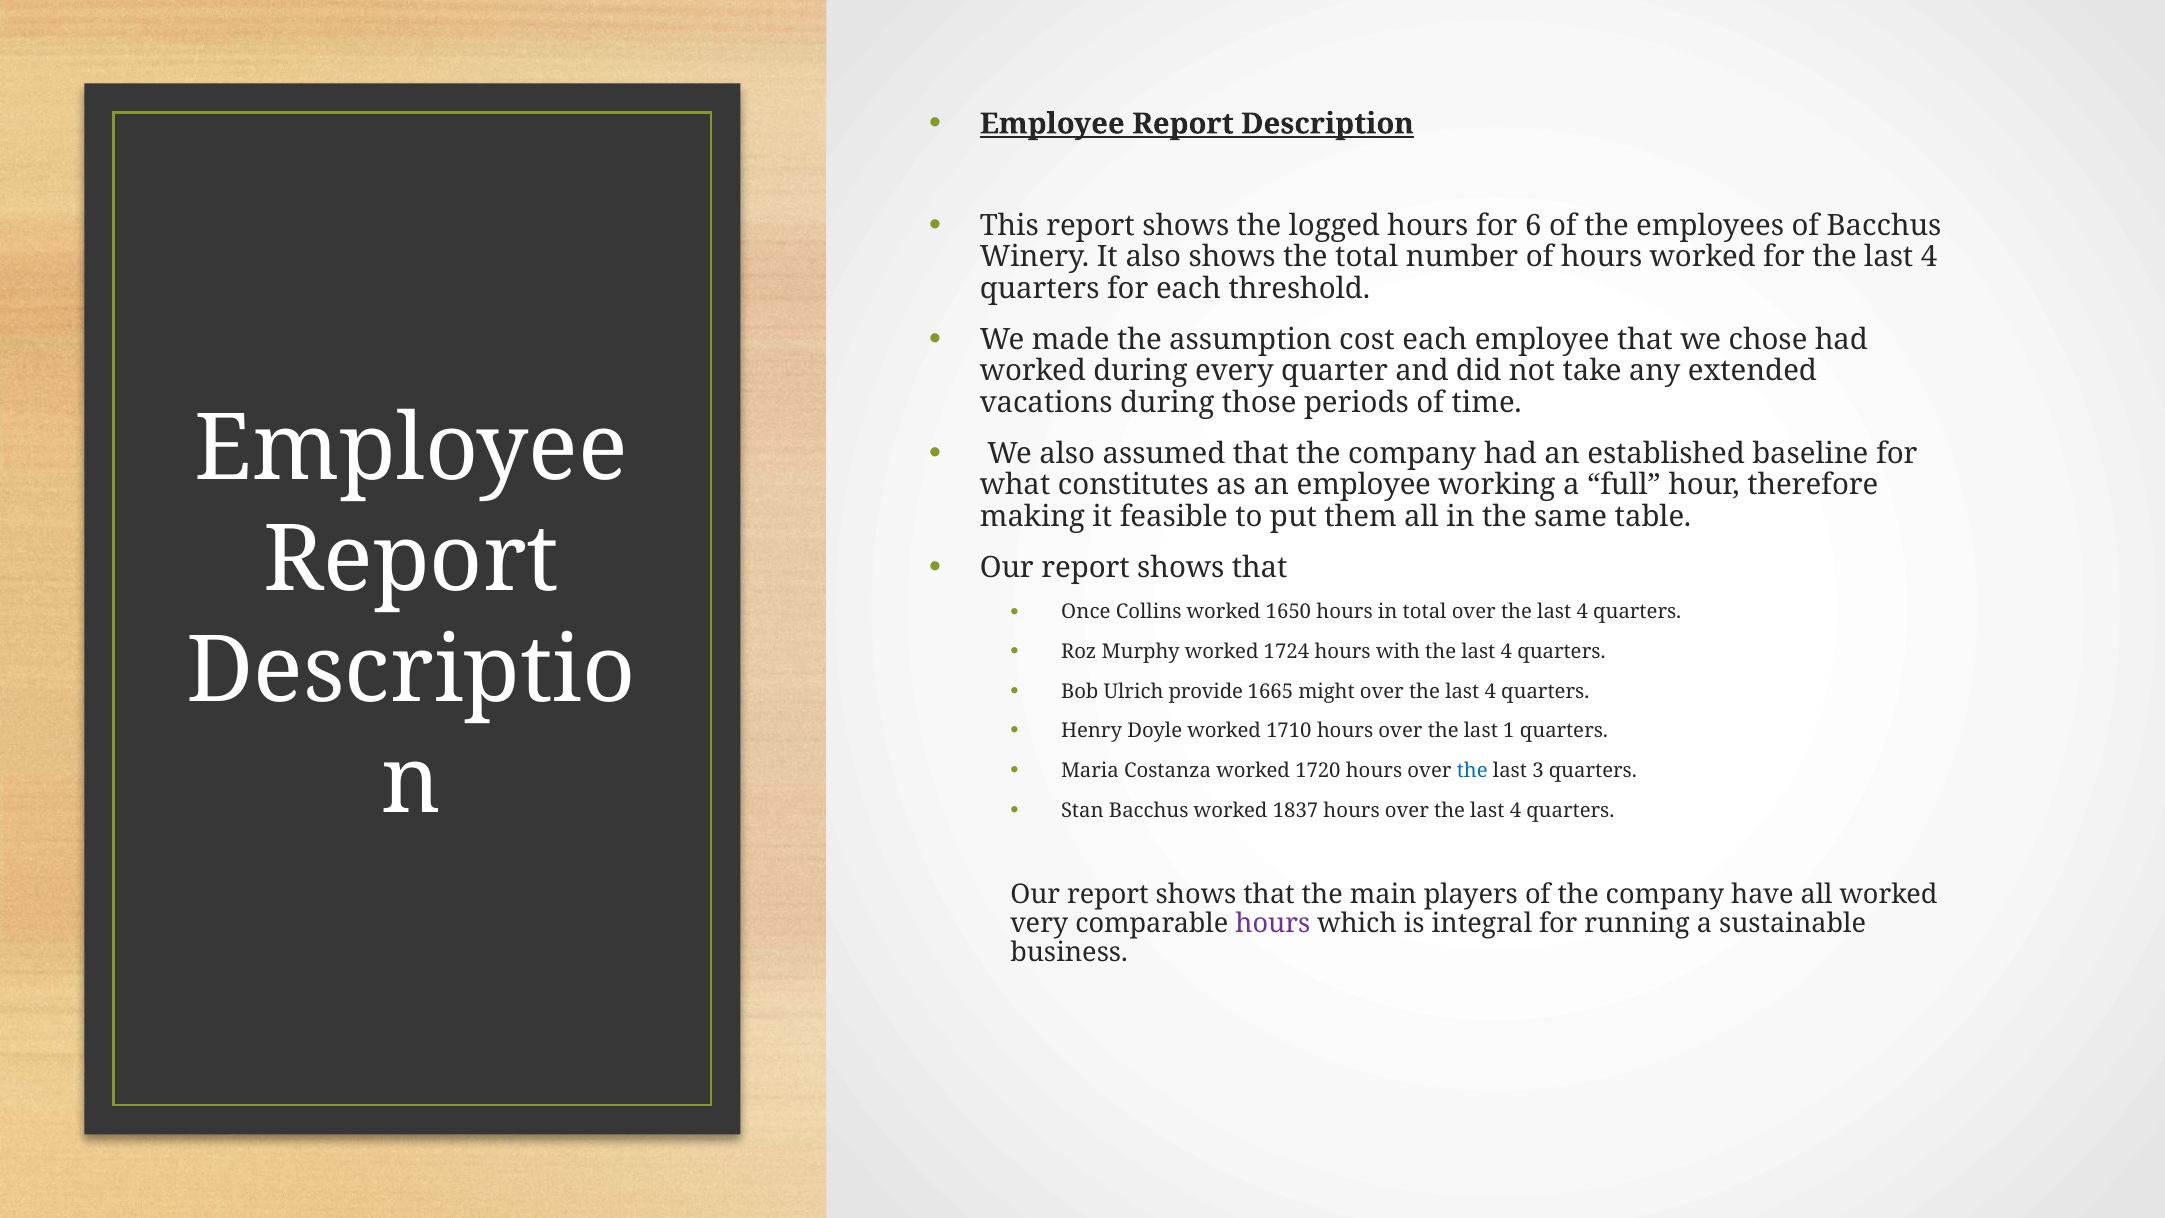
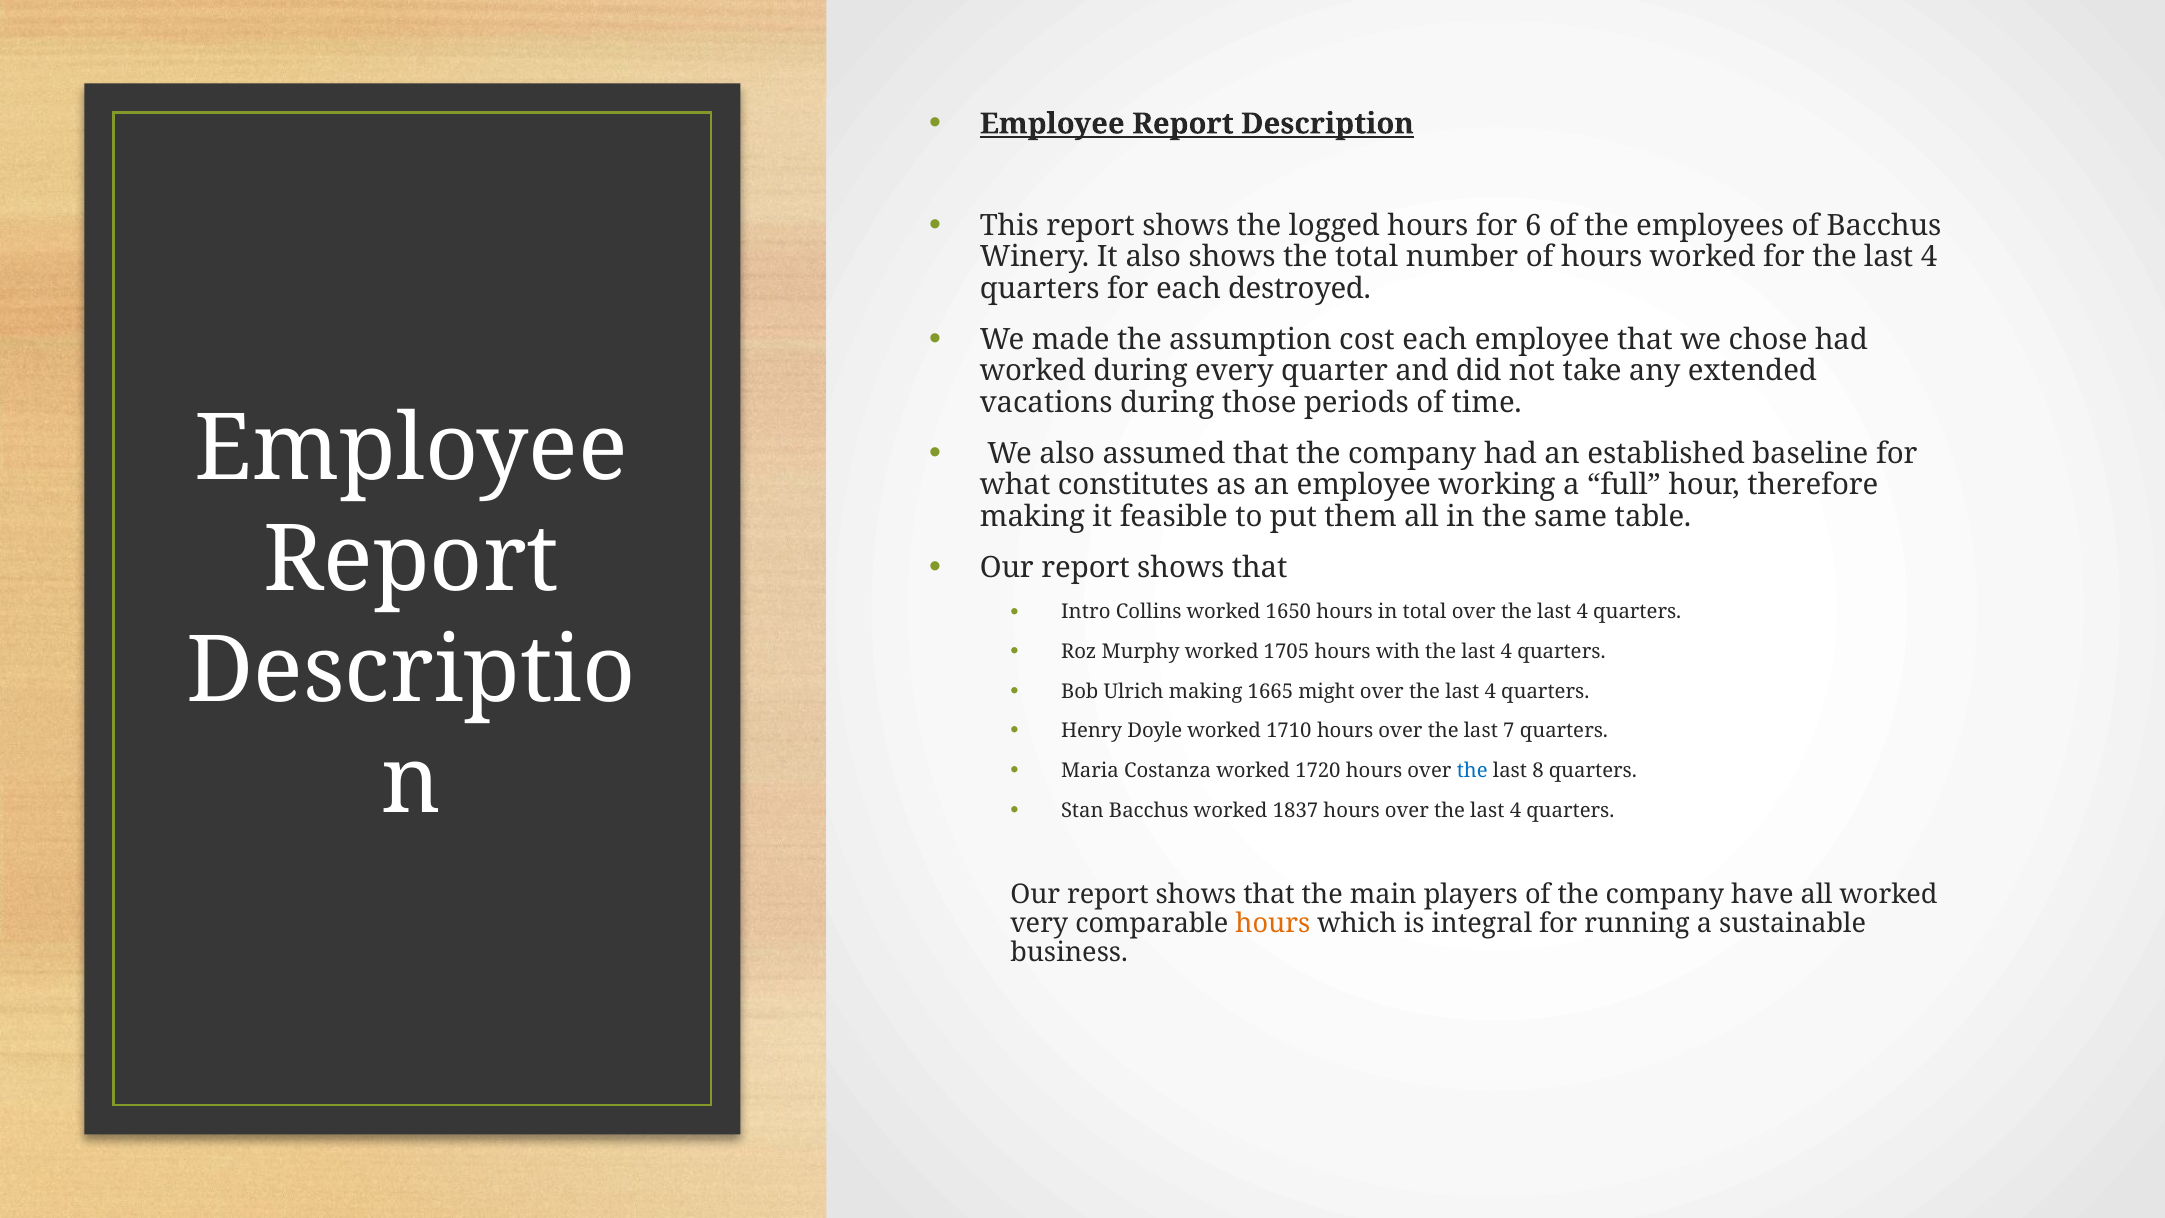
threshold: threshold -> destroyed (1300, 289)
Once: Once -> Intro (1086, 612)
1724: 1724 -> 1705 (1286, 652)
Ulrich provide: provide -> making (1206, 691)
1: 1 -> 7 (1509, 731)
3: 3 -> 8 (1538, 771)
hours colour: purple -> orange (1273, 924)
